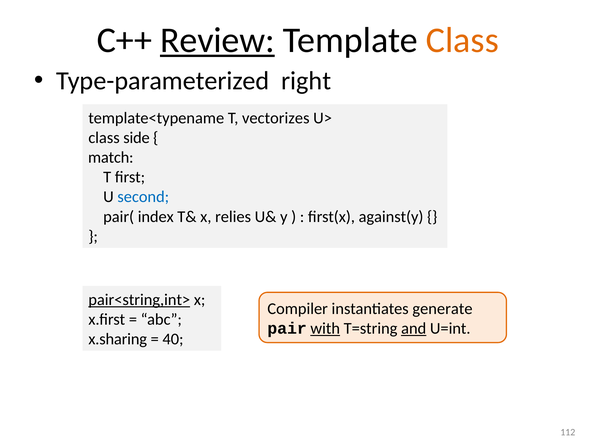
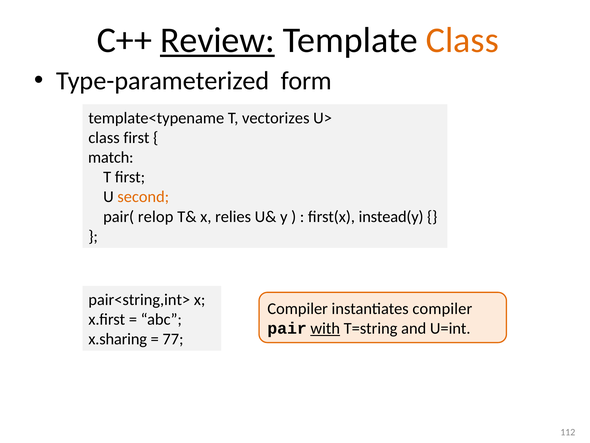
right: right -> form (306, 81)
class side: side -> first (136, 138)
second colour: blue -> orange (143, 197)
index: index -> relop (156, 216)
against(y: against(y -> instead(y (391, 216)
pair<string,int> underline: present -> none (139, 299)
instantiates generate: generate -> compiler (442, 308)
and underline: present -> none (414, 328)
40: 40 -> 77 (173, 339)
